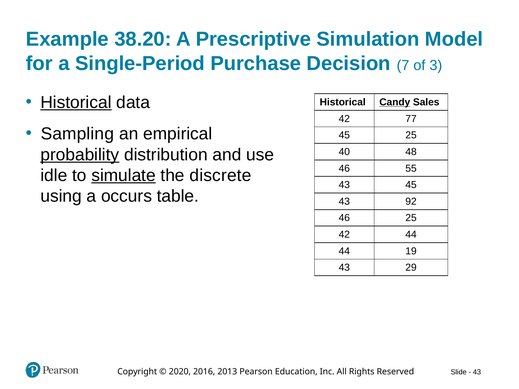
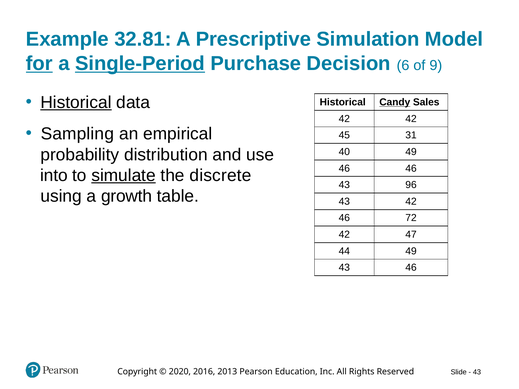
38.20: 38.20 -> 32.81 (143, 39)
for underline: none -> present (39, 63)
Single-Period underline: none -> present (140, 63)
7: 7 -> 6 (403, 65)
3: 3 -> 9 (436, 65)
42 77: 77 -> 42 (411, 119)
45 25: 25 -> 31 (411, 135)
probability underline: present -> none (80, 155)
40 48: 48 -> 49 (411, 152)
46 55: 55 -> 46 (411, 168)
idle: idle -> into (54, 176)
43 45: 45 -> 96 (411, 185)
occurs: occurs -> growth (127, 196)
43 92: 92 -> 42 (411, 202)
46 25: 25 -> 72 (411, 218)
42 44: 44 -> 47 (411, 235)
44 19: 19 -> 49 (411, 251)
43 29: 29 -> 46 (411, 268)
